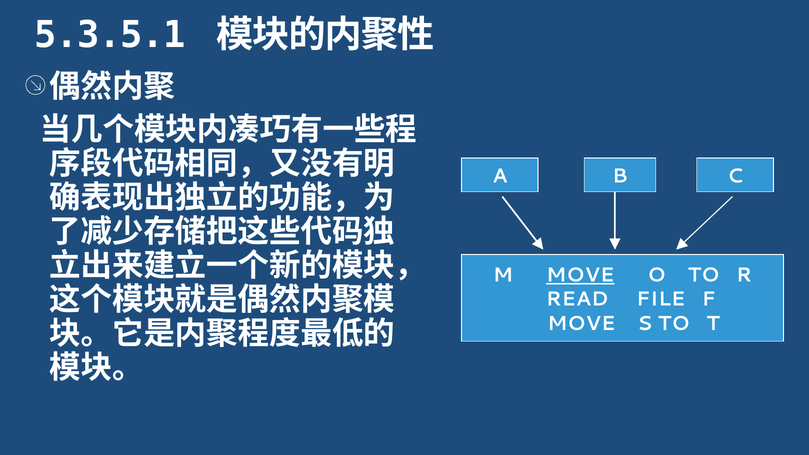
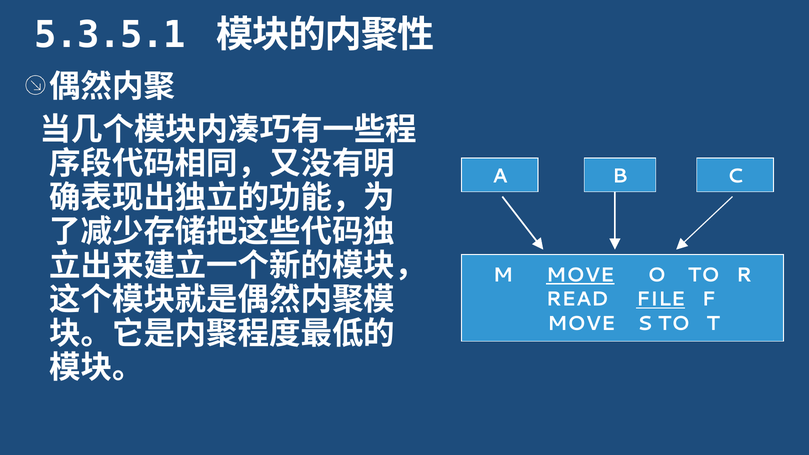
FILE underline: none -> present (661, 299)
